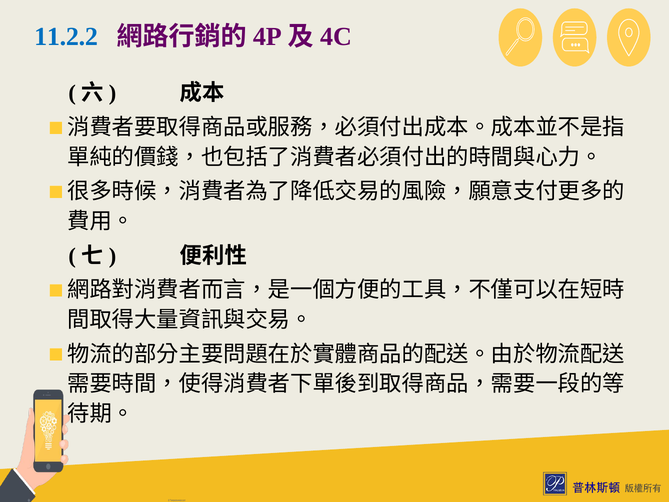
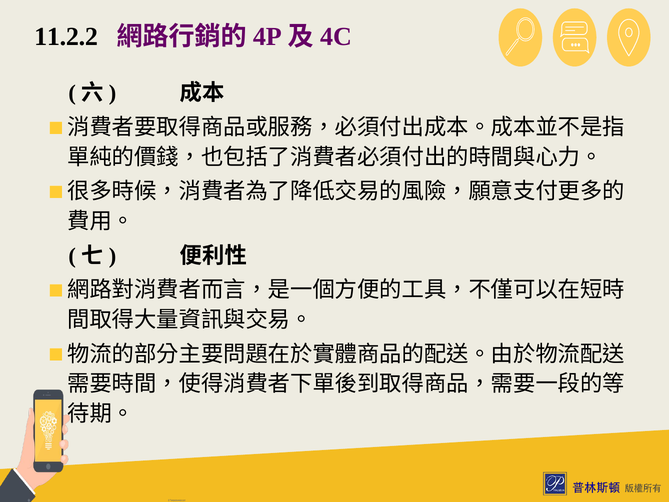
11.2.2 colour: blue -> black (66, 37)
